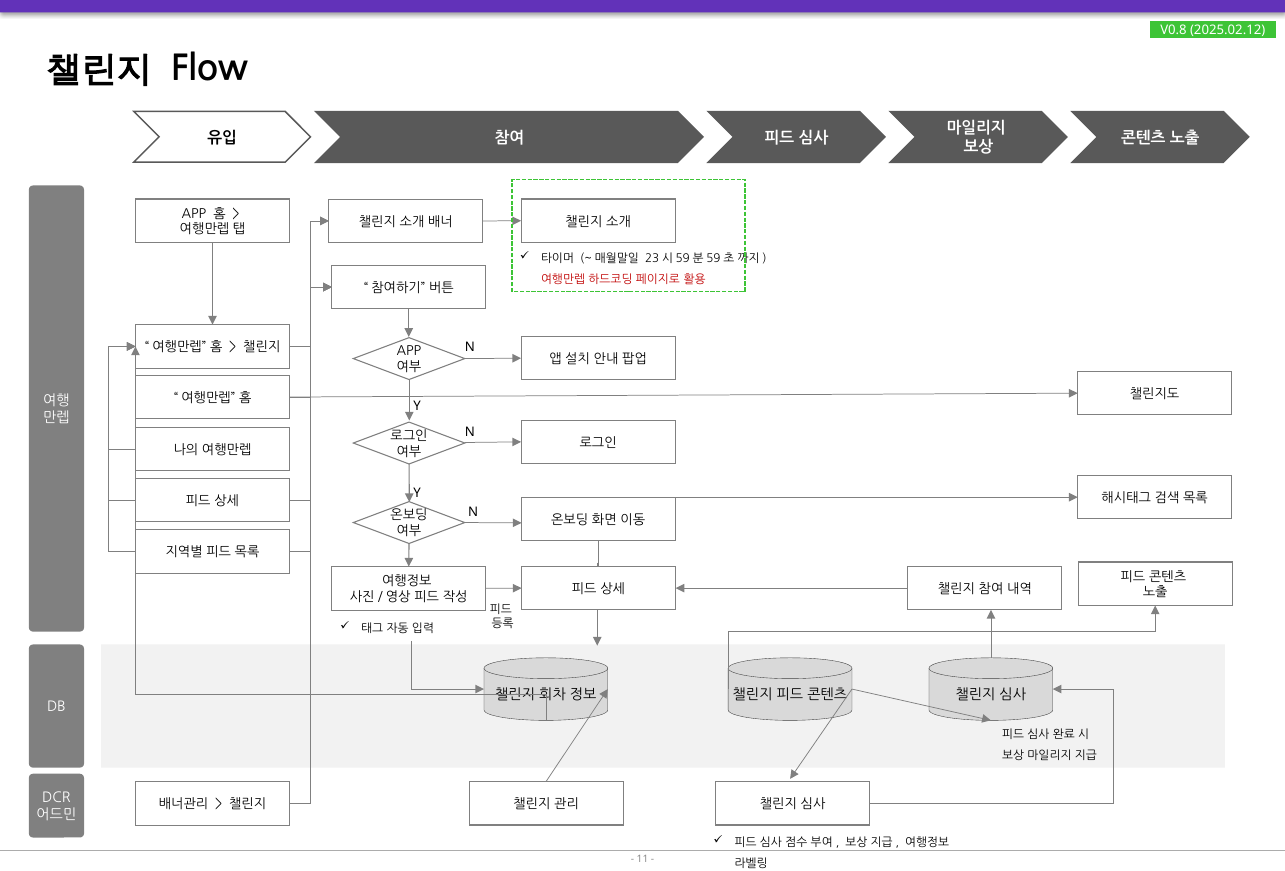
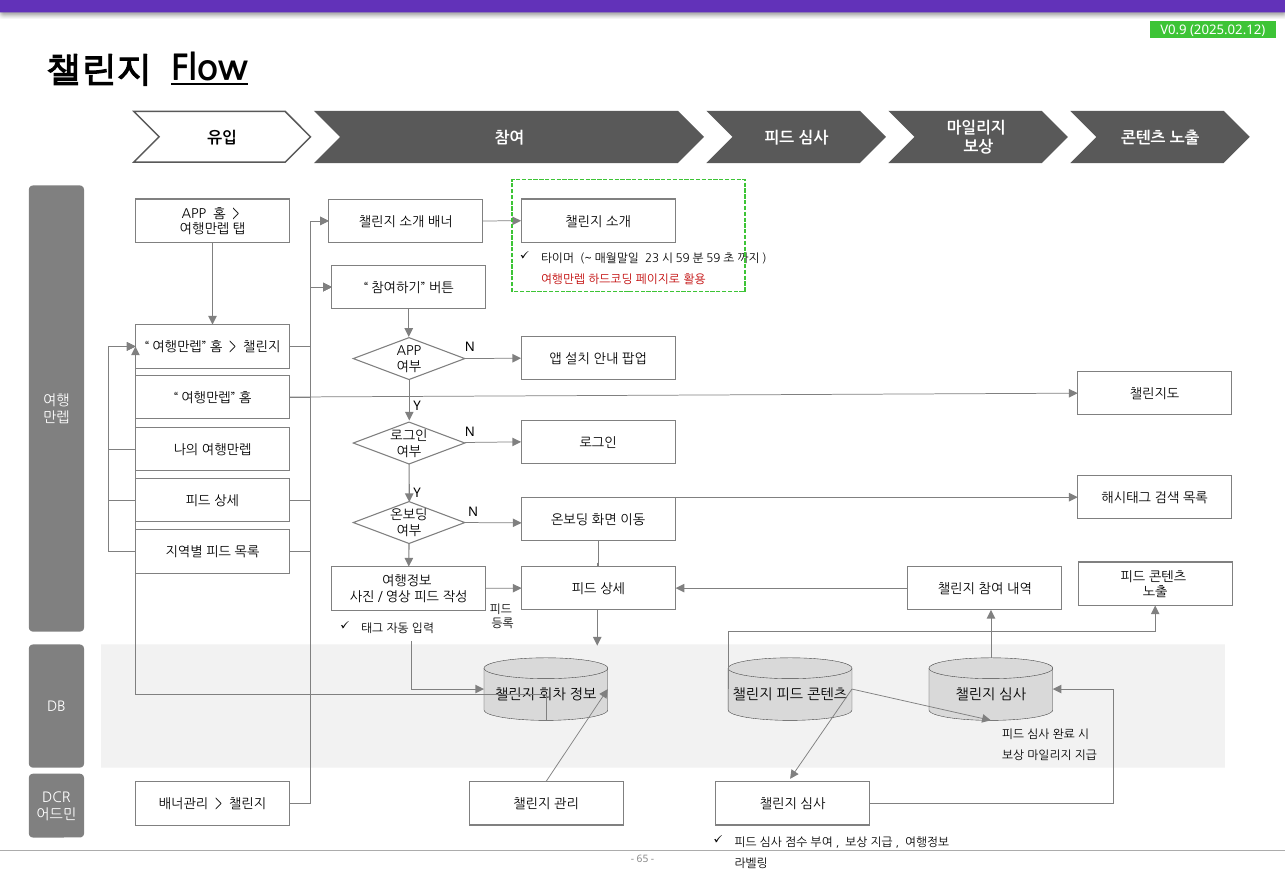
V0.8: V0.8 -> V0.9 (1174, 30)
Flow underline: none -> present (209, 69)
11: 11 -> 65 (643, 858)
